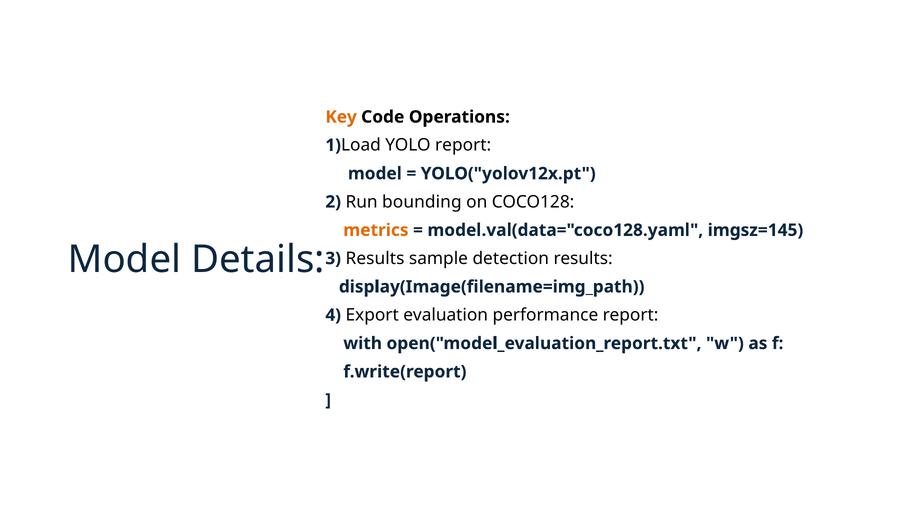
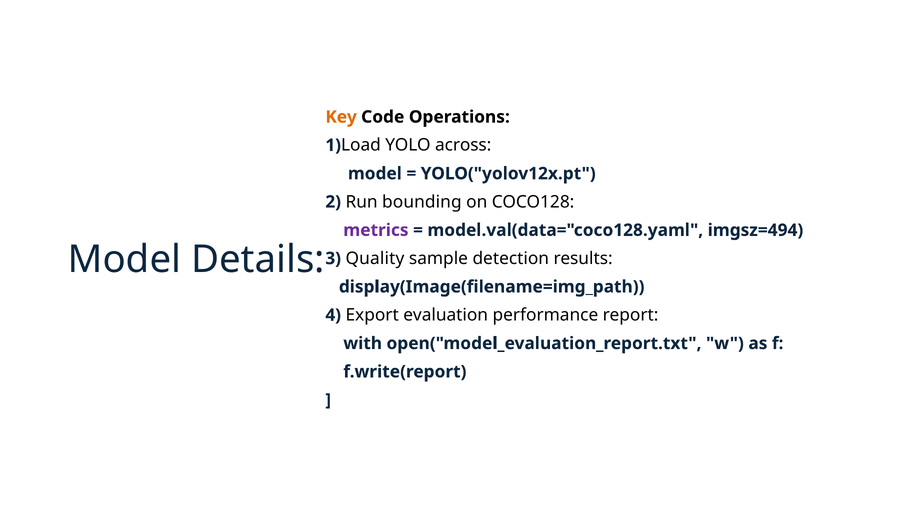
YOLO report: report -> across (463, 145)
metrics colour: orange -> purple (376, 230)
imgsz=145: imgsz=145 -> imgsz=494 (755, 230)
3 Results: Results -> Quality (375, 259)
